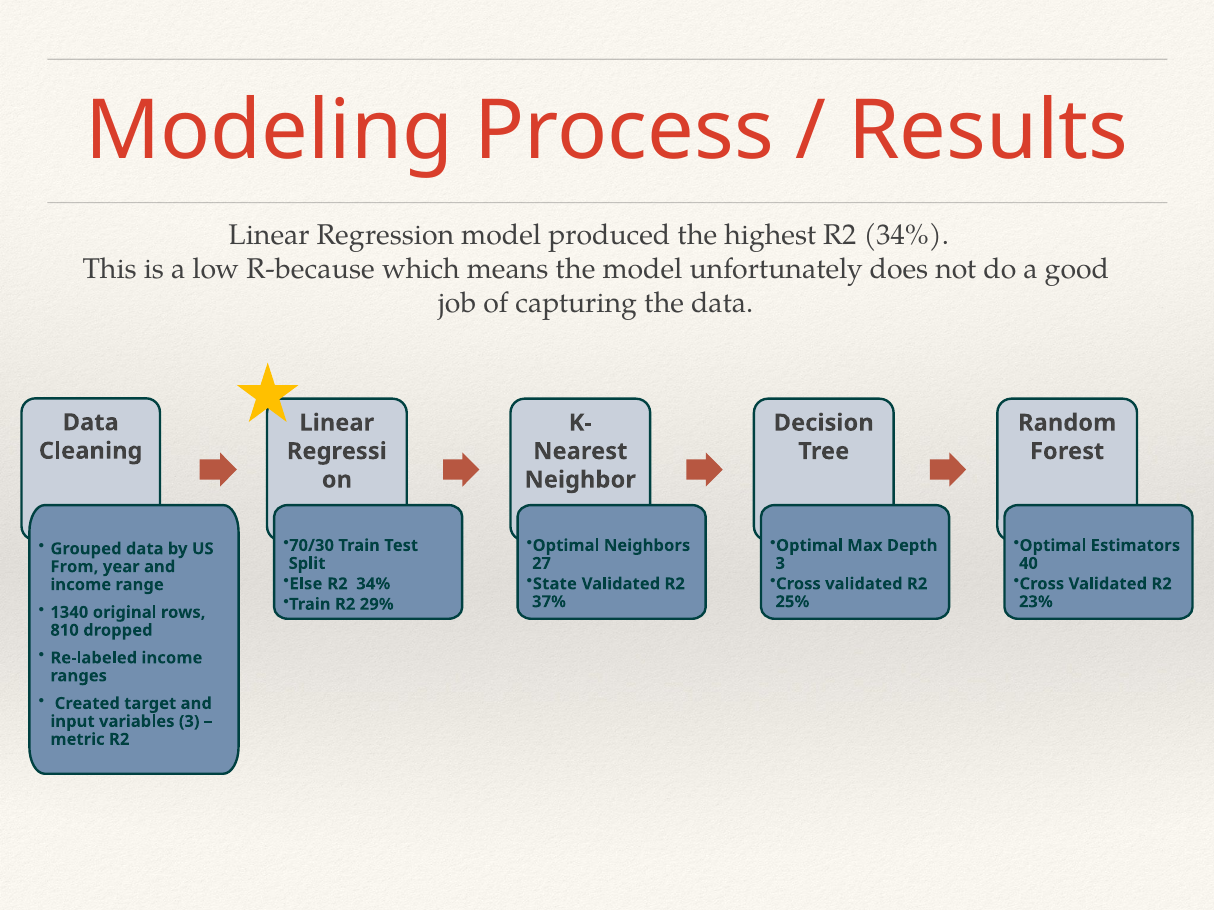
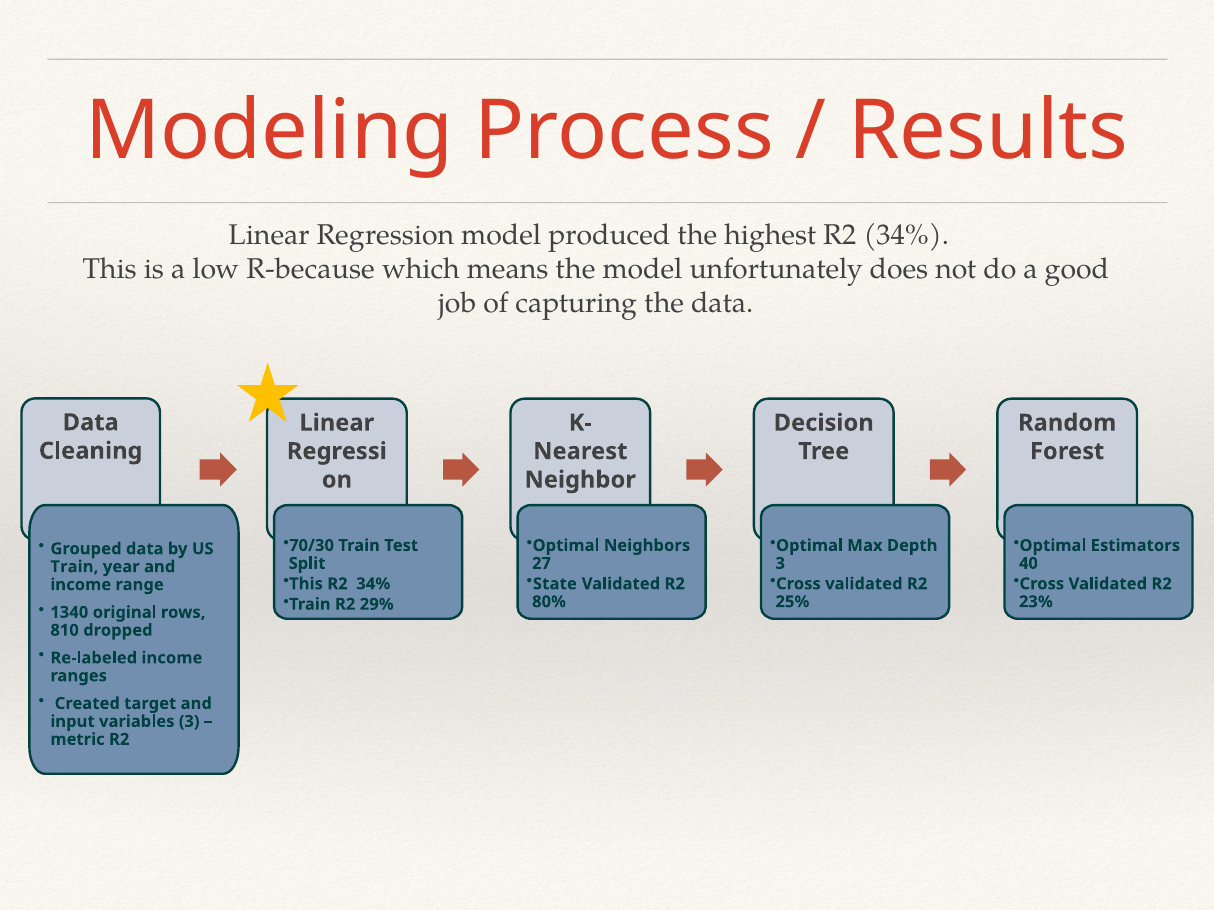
From: From -> Train (74, 567)
Else: Else -> This (306, 584)
37%: 37% -> 80% (549, 602)
